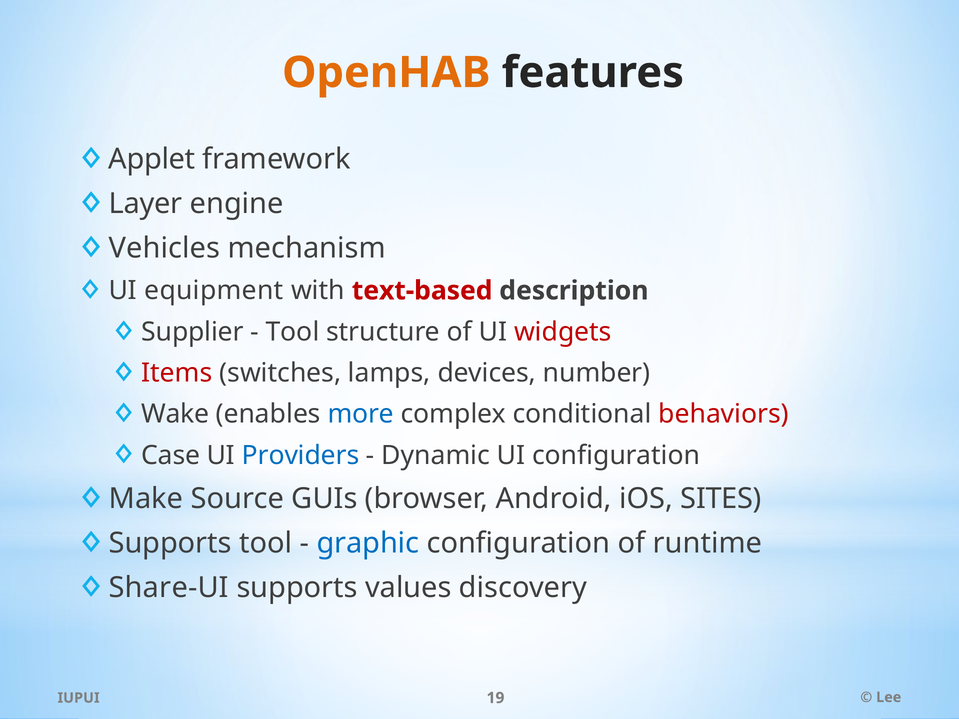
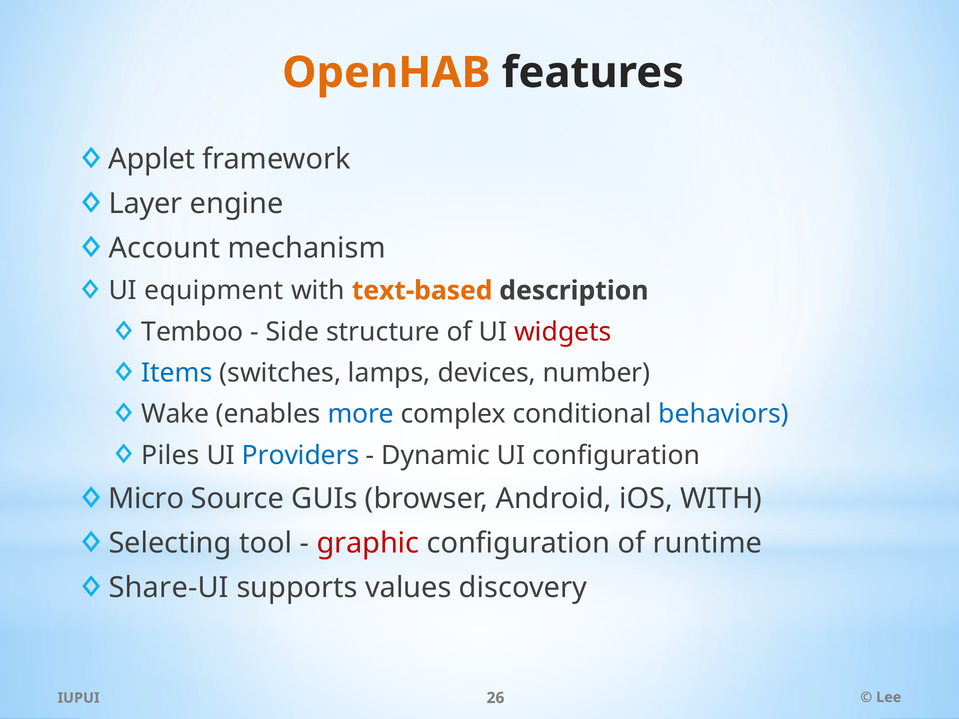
Vehicles: Vehicles -> Account (164, 248)
text-based colour: red -> orange (422, 291)
Supplier: Supplier -> Temboo (192, 332)
Tool: Tool -> Side (292, 332)
Items colour: red -> blue (177, 373)
behaviors colour: red -> blue (724, 414)
Case: Case -> Piles (171, 455)
Make: Make -> Micro (146, 499)
iOS SITES: SITES -> WITH (721, 499)
Supports: Supports -> Selecting (170, 543)
graphic colour: blue -> red (368, 543)
19: 19 -> 26 (495, 698)
